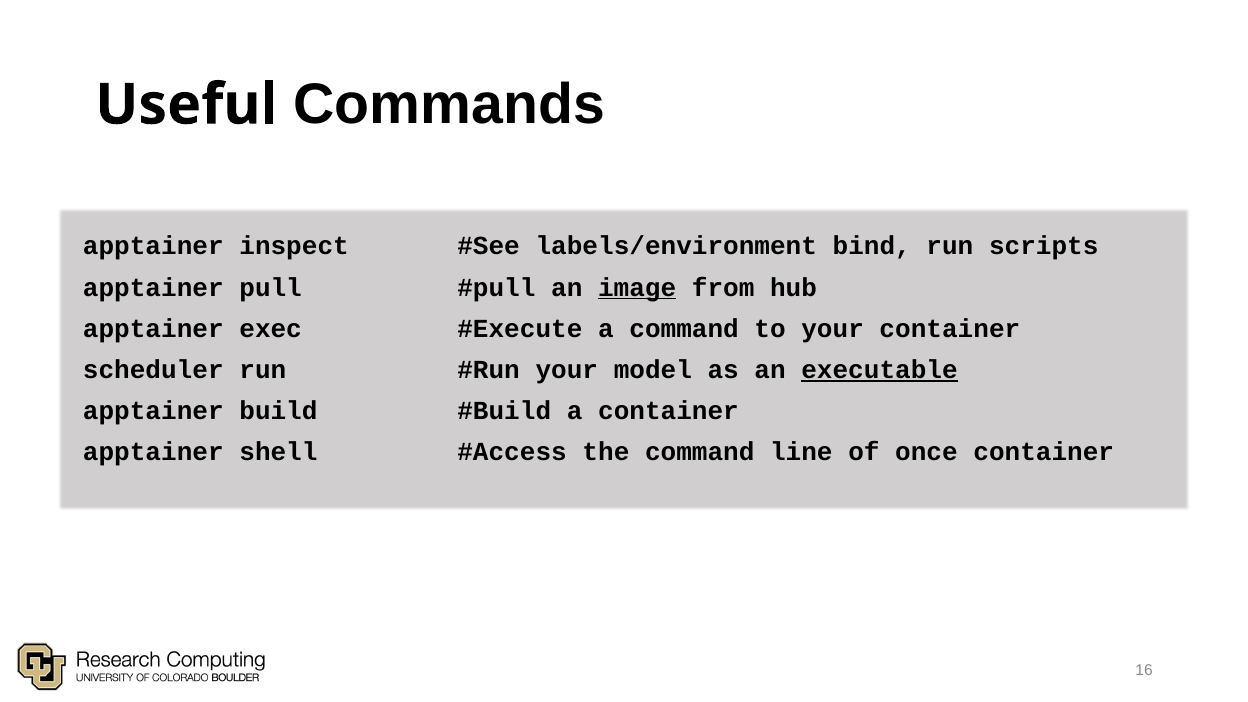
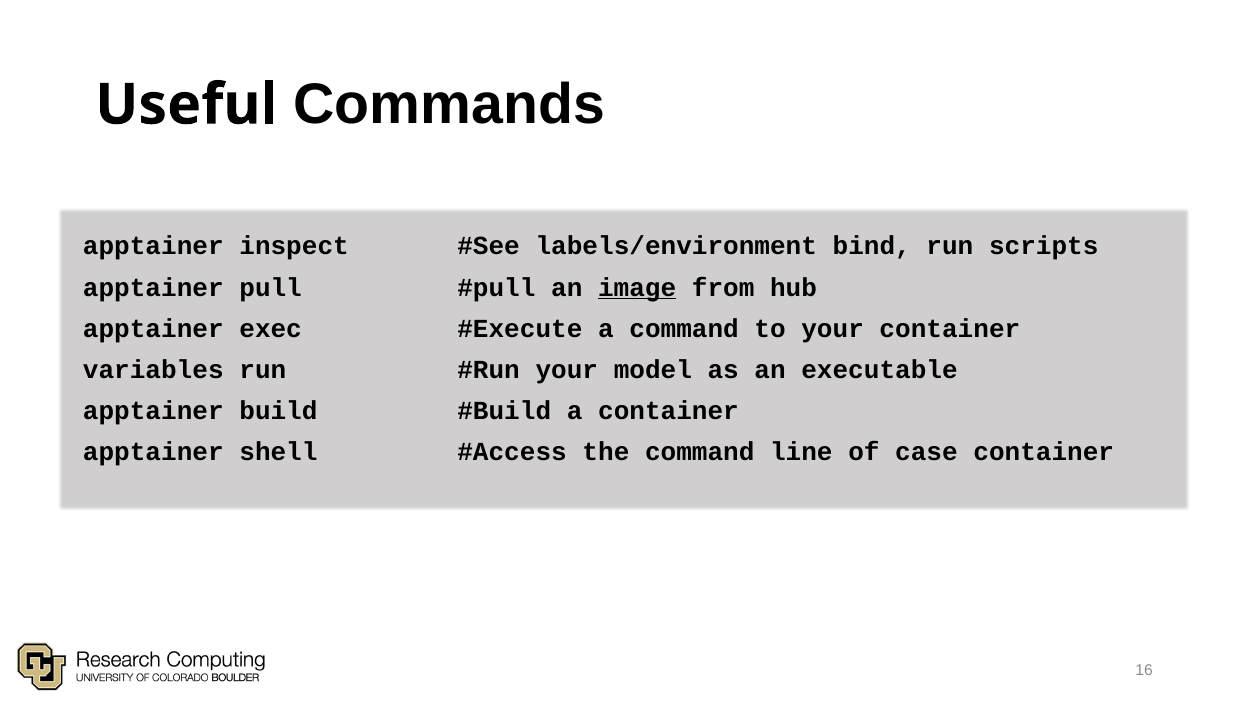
scheduler: scheduler -> variables (153, 370)
executable underline: present -> none (879, 370)
once: once -> case (926, 452)
